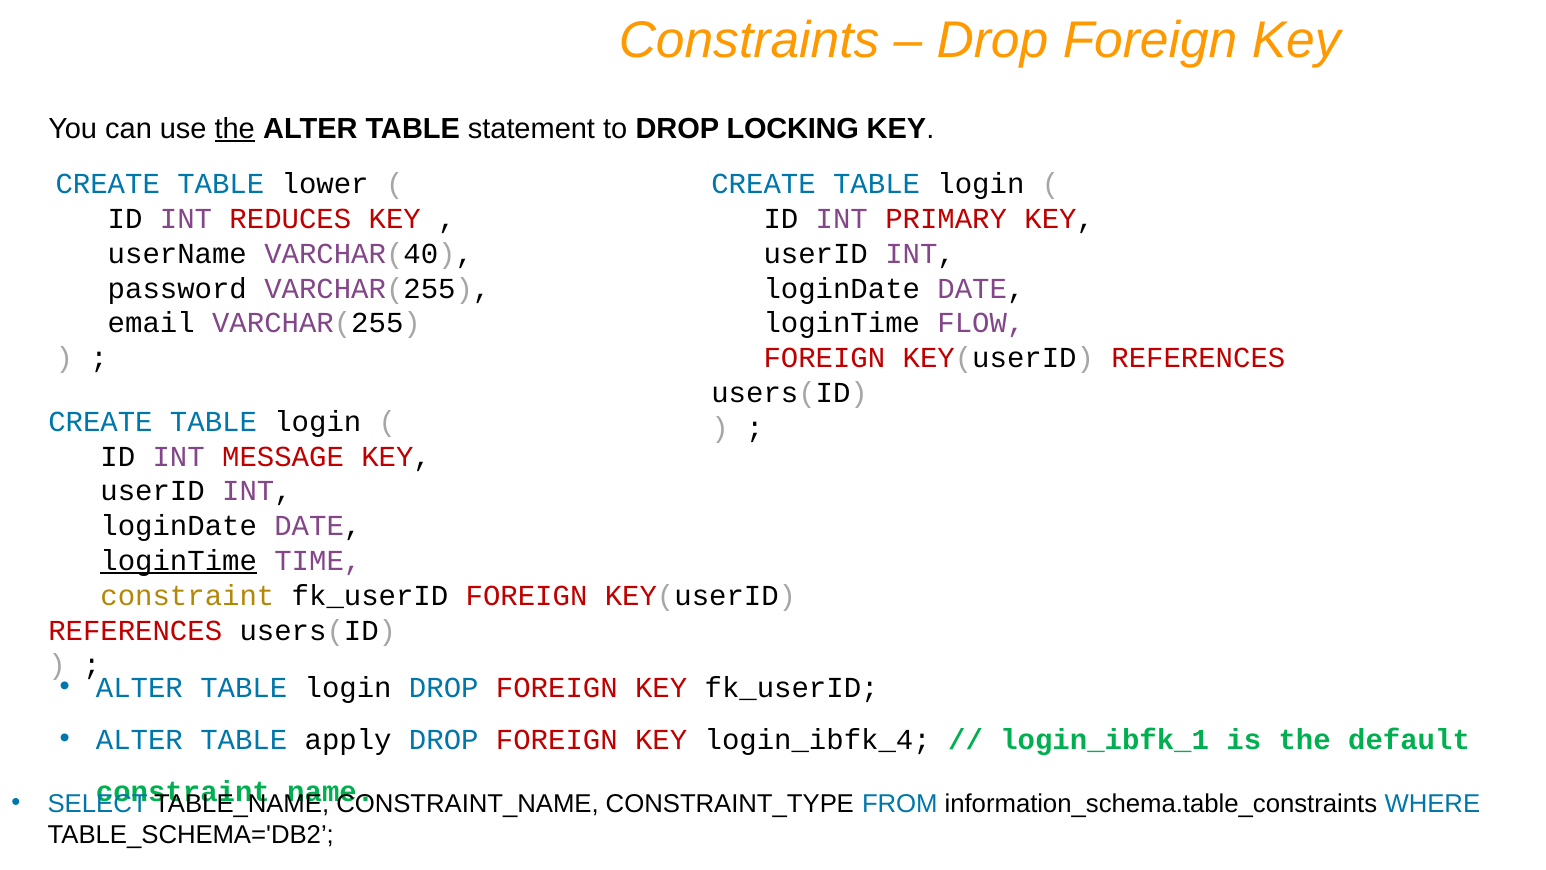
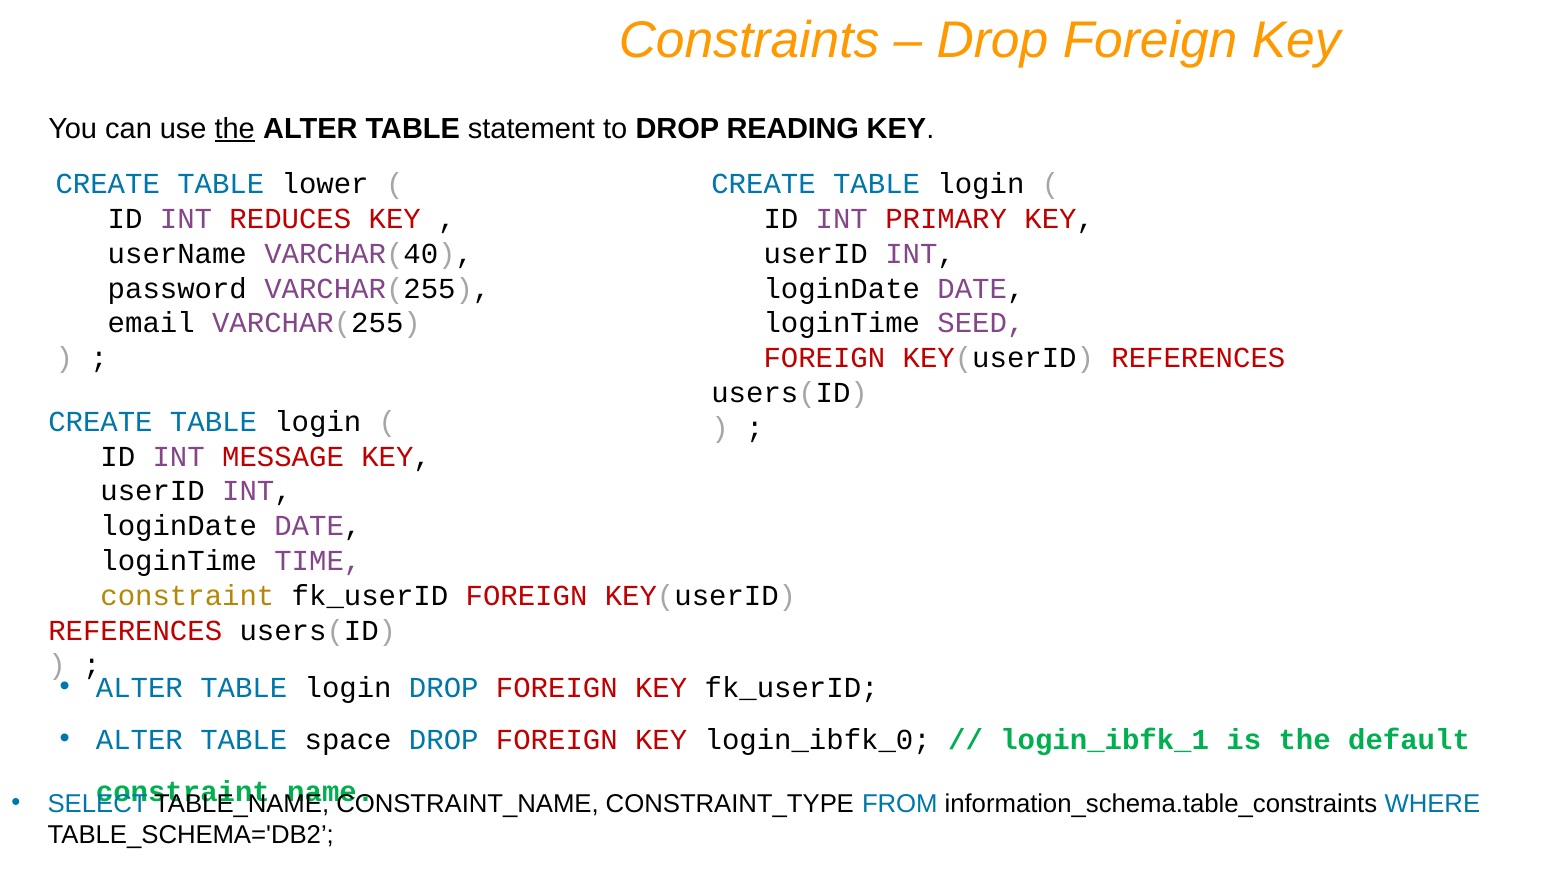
LOCKING: LOCKING -> READING (793, 129)
FLOW: FLOW -> SEED (981, 323)
loginTime underline: present -> none (179, 561)
apply: apply -> space (348, 740)
login_ibfk_4: login_ibfk_4 -> login_ibfk_0 (818, 740)
